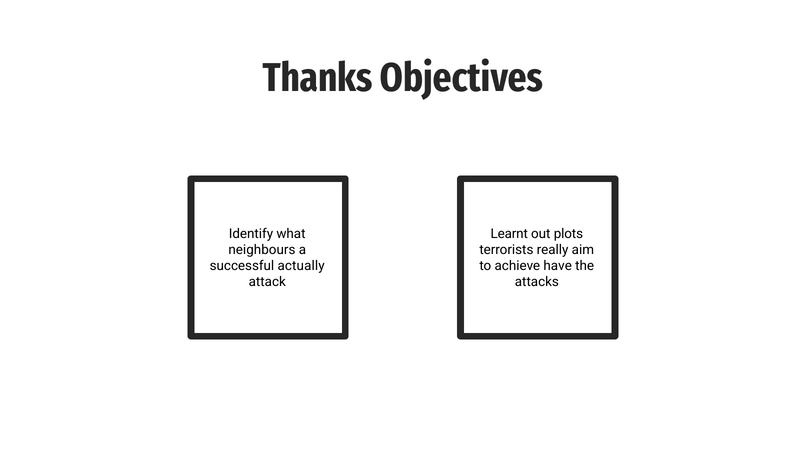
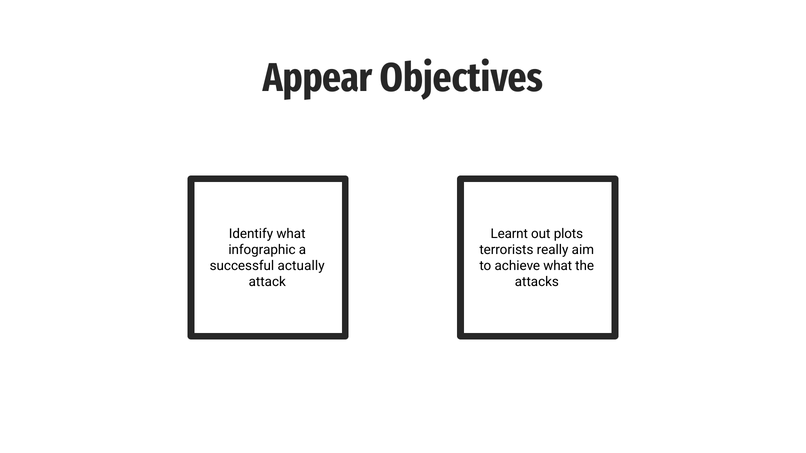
Thanks: Thanks -> Appear (318, 78)
neighbours: neighbours -> infographic (262, 250)
achieve have: have -> what (558, 266)
